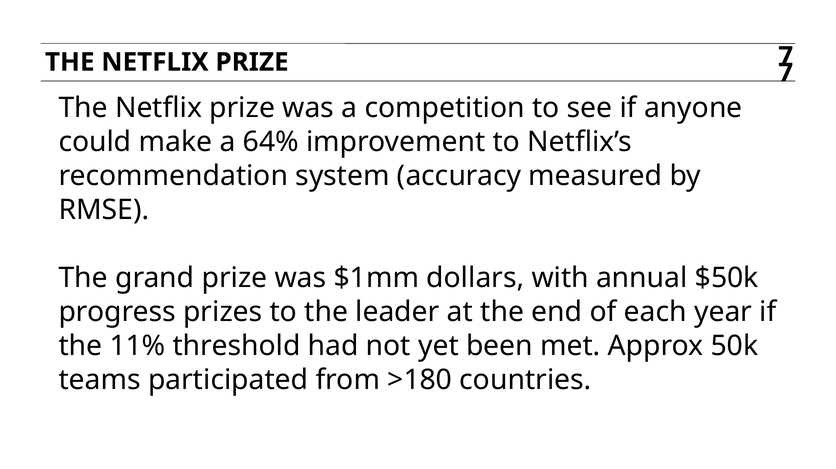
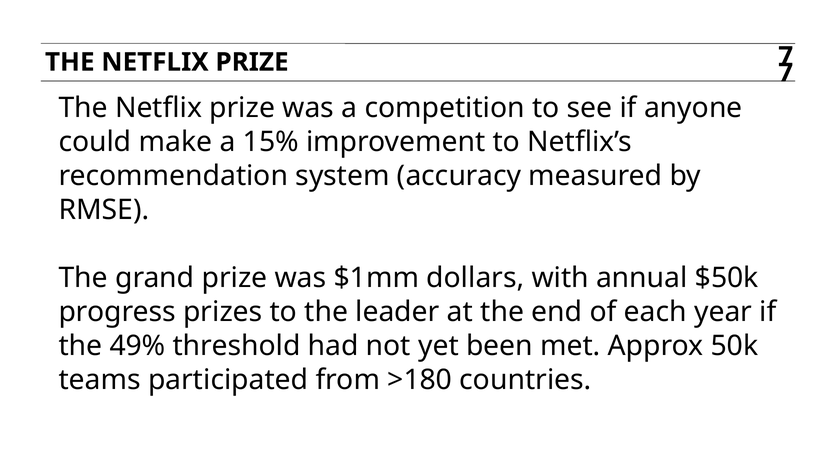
64%: 64% -> 15% (271, 142)
11%: 11% -> 49% (138, 346)
